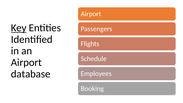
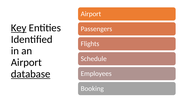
database underline: none -> present (31, 74)
